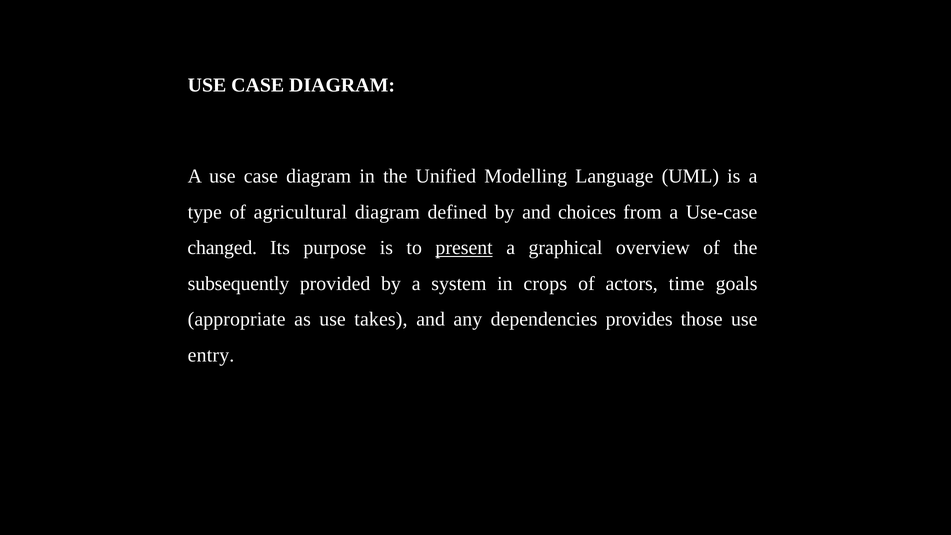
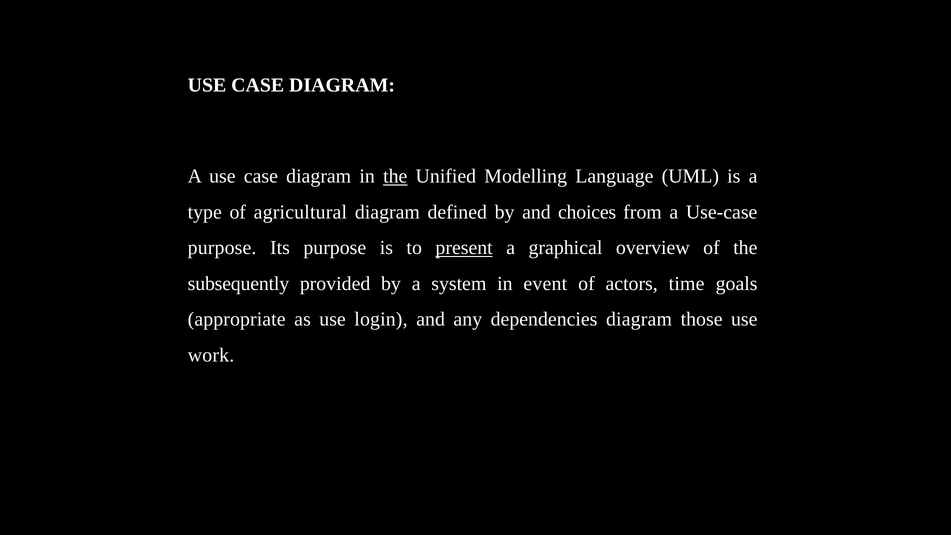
the underline: none -> present (395, 176)
changed: changed -> purpose (222, 248)
crops: crops -> event (545, 284)
takes: takes -> login (381, 319)
dependencies provides: provides -> diagram (639, 319)
entry: entry -> work (211, 355)
